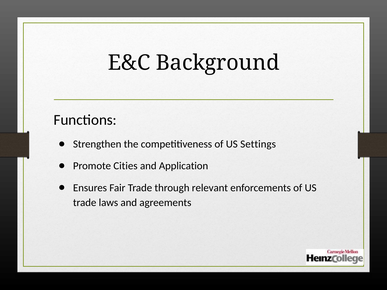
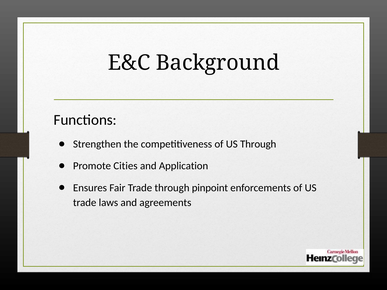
US Settings: Settings -> Through (258, 144)
relevant: relevant -> pinpoint (210, 188)
